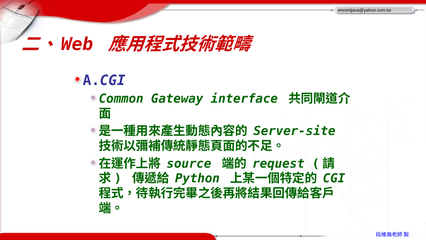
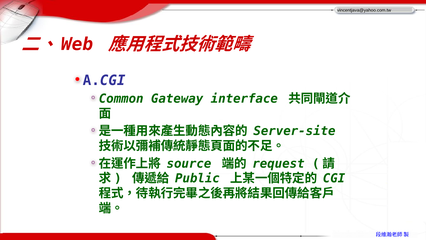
Python: Python -> Public (197, 178)
